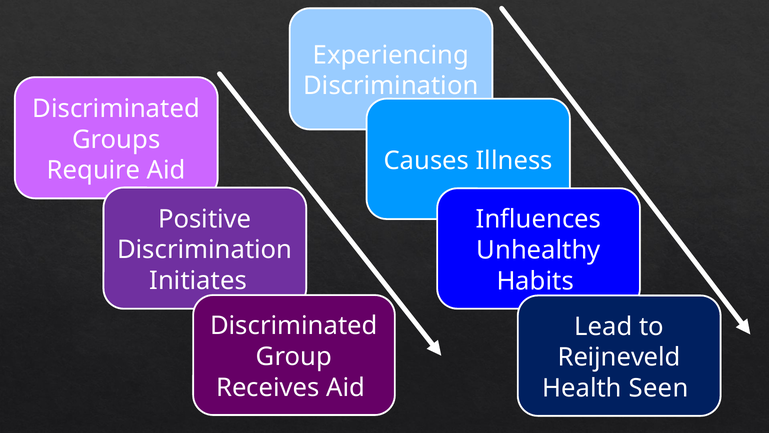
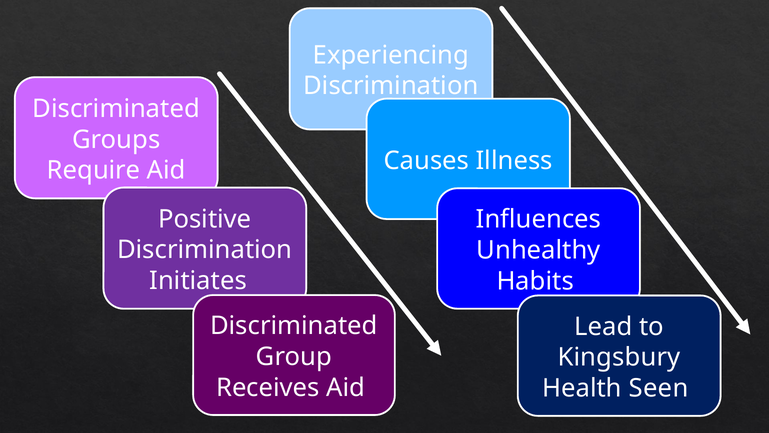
Reijneveld: Reijneveld -> Kingsbury (619, 357)
